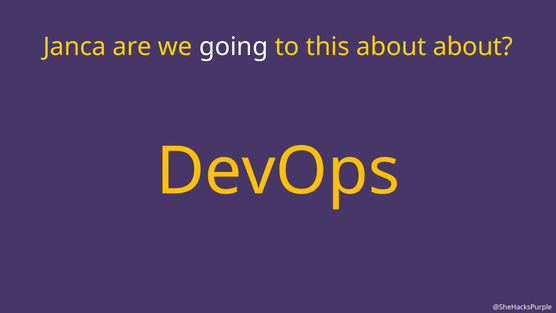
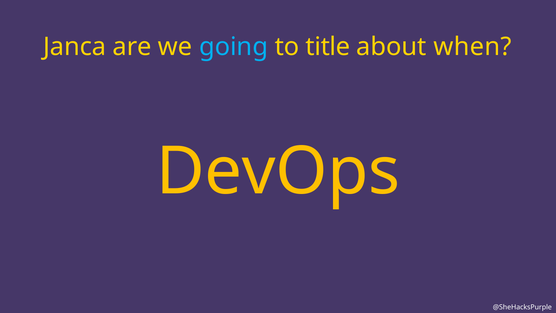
going colour: white -> light blue (234, 47)
this: this -> title (328, 47)
about about: about -> when (473, 47)
